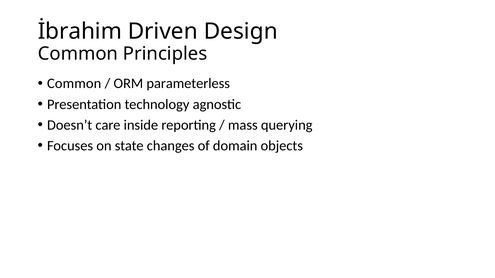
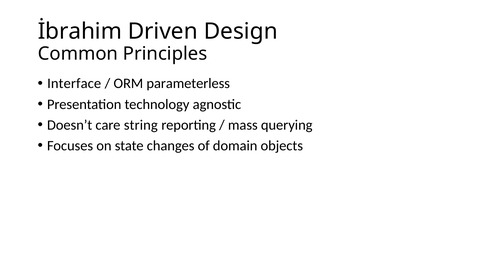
Common: Common -> Interface (74, 84)
inside: inside -> string (141, 125)
